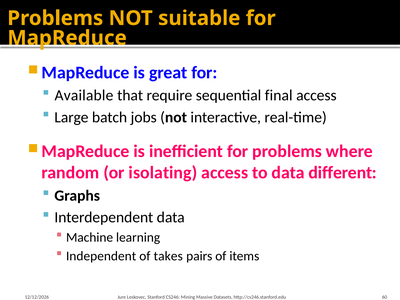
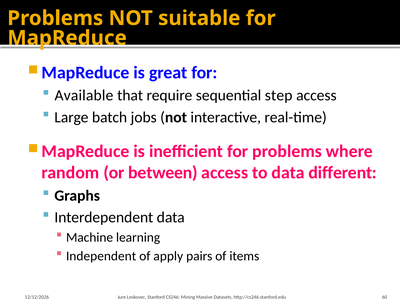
final: final -> step (279, 96)
isolating: isolating -> between (163, 173)
takes: takes -> apply (168, 256)
